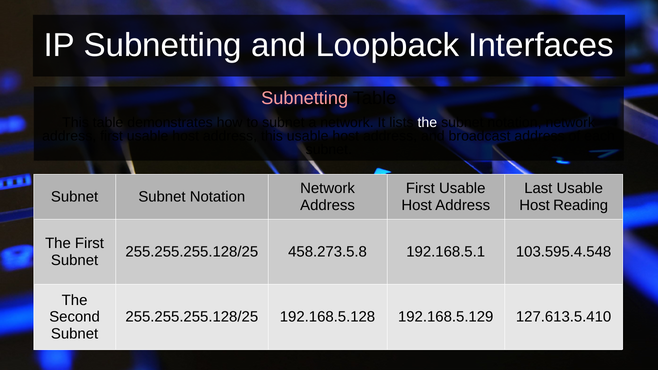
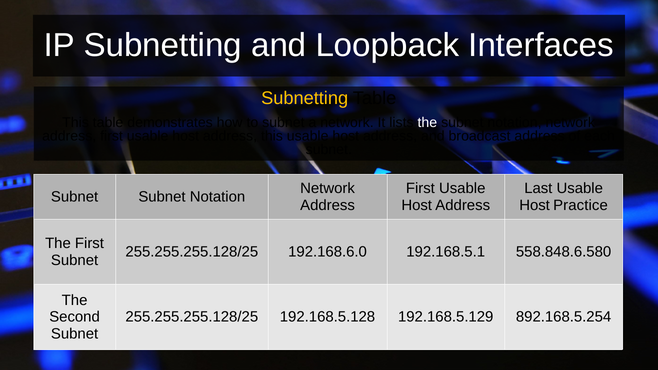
Subnetting colour: pink -> yellow (305, 98)
Reading: Reading -> Practice (581, 205)
458.273.5.8: 458.273.5.8 -> 192.168.6.0 (328, 252)
103.595.4.548: 103.595.4.548 -> 558.848.6.580 (564, 252)
127.613.5.410: 127.613.5.410 -> 892.168.5.254 (564, 317)
